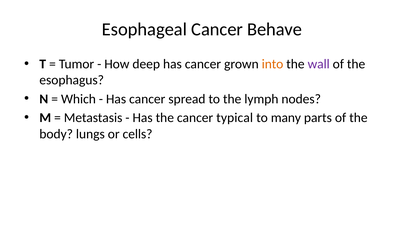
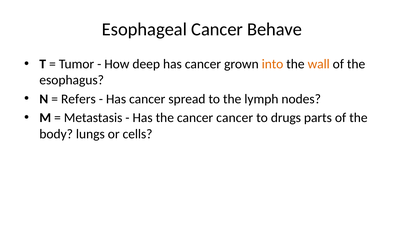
wall colour: purple -> orange (319, 64)
Which: Which -> Refers (78, 99)
cancer typical: typical -> cancer (235, 118)
many: many -> drugs (286, 118)
